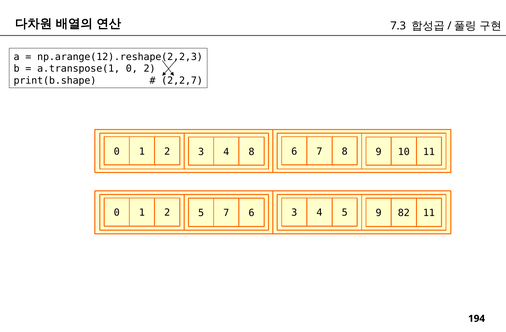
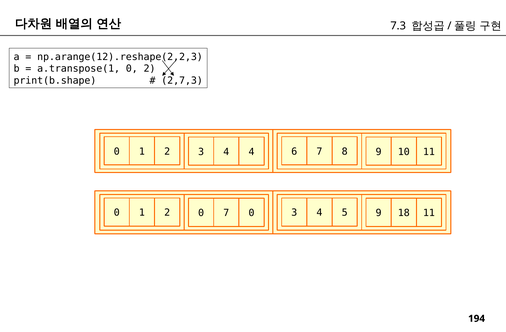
2,2,7: 2,2,7 -> 2,7,3 (182, 81)
4 8: 8 -> 4 (251, 152)
2 5: 5 -> 0 (201, 213)
7 6: 6 -> 0 (251, 213)
82: 82 -> 18 (404, 213)
